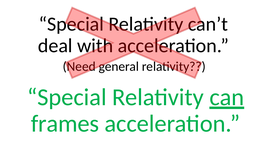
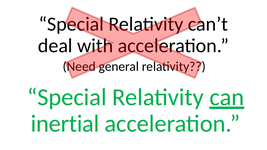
frames: frames -> inertial (65, 124)
